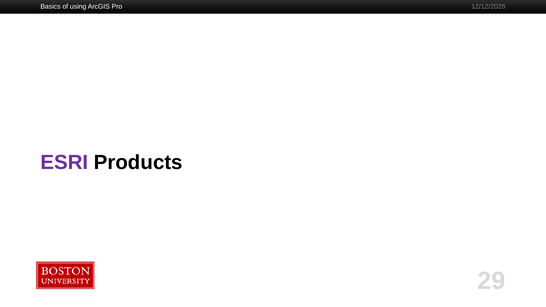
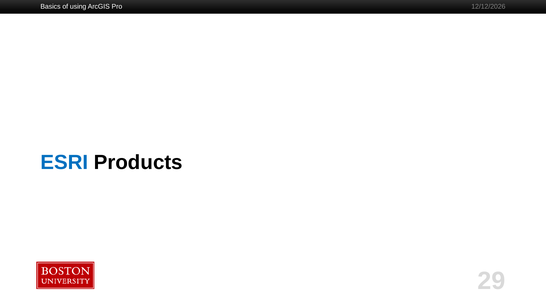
ESRI colour: purple -> blue (64, 162)
